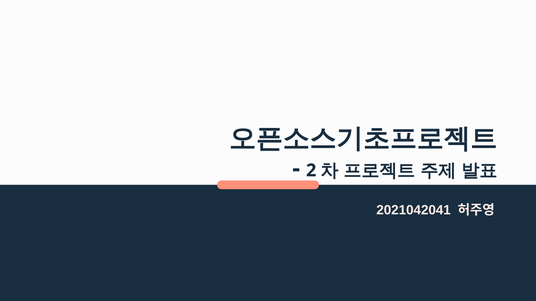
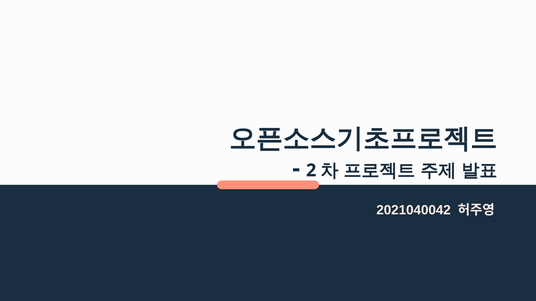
2021042041: 2021042041 -> 2021040042 (414, 210)
